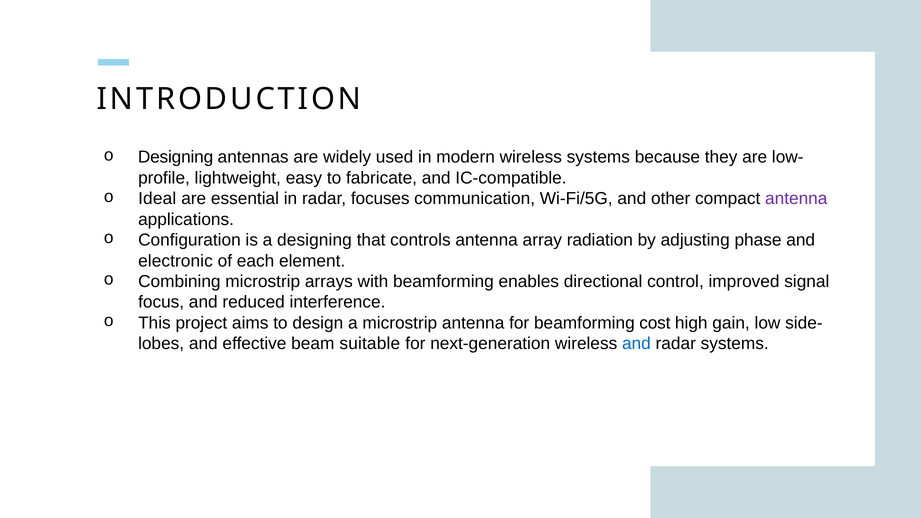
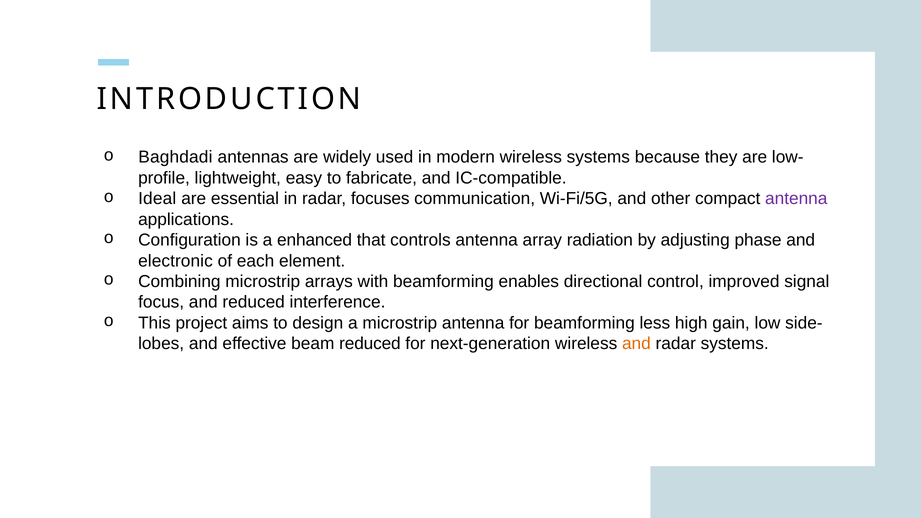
Designing: Designing -> Baghdadi (175, 157)
a designing: designing -> enhanced (315, 240)
cost: cost -> less (655, 323)
beam suitable: suitable -> reduced (370, 344)
and colour: blue -> orange (636, 344)
